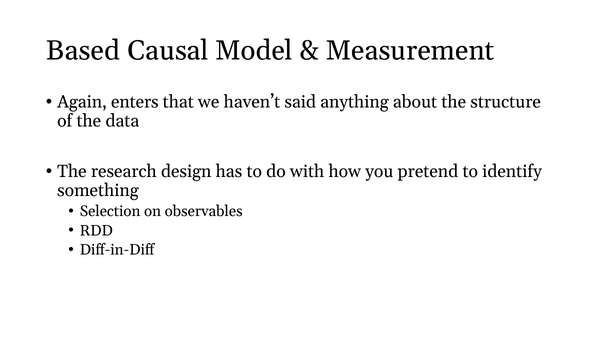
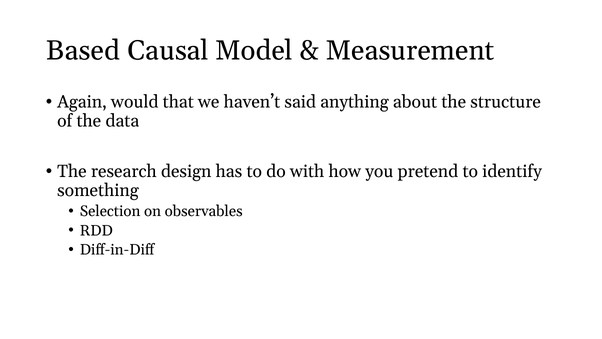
enters: enters -> would (135, 102)
